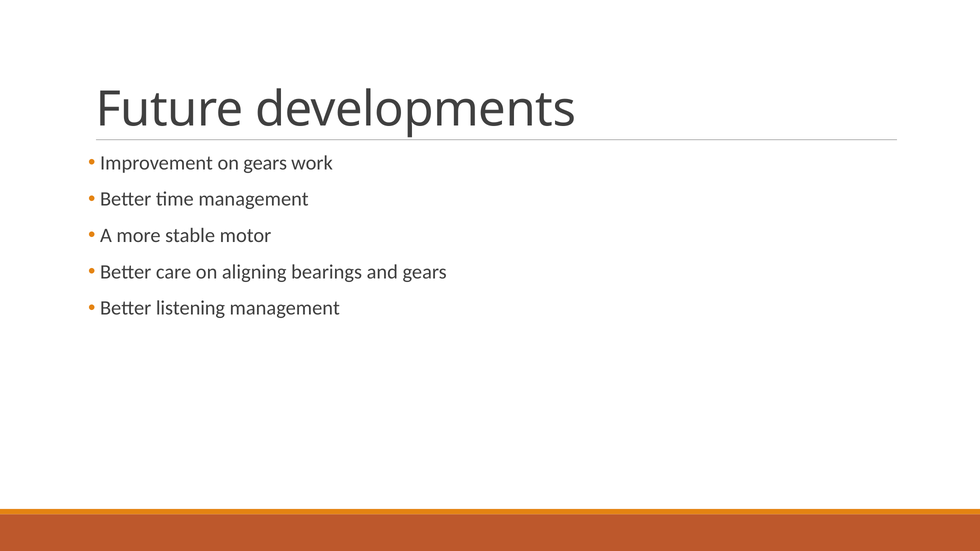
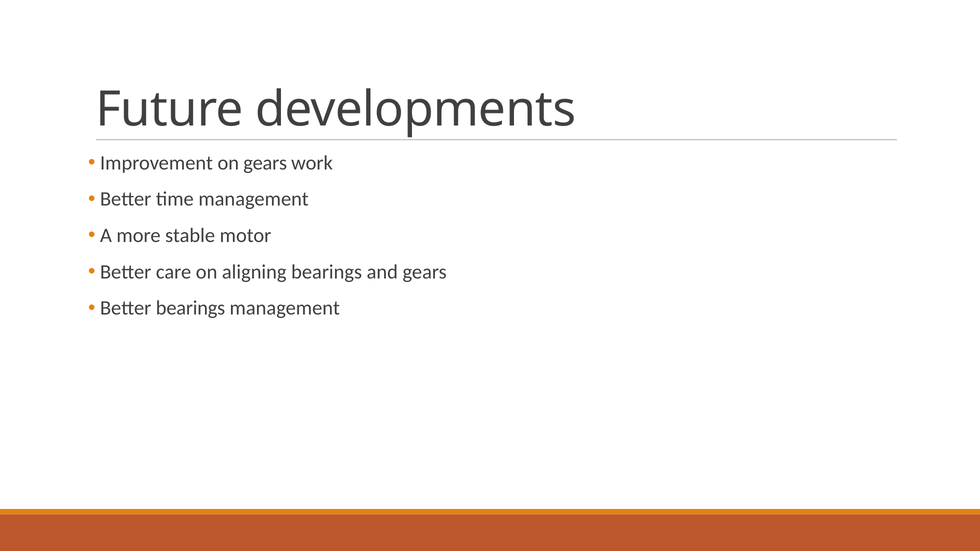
Better listening: listening -> bearings (191, 308)
